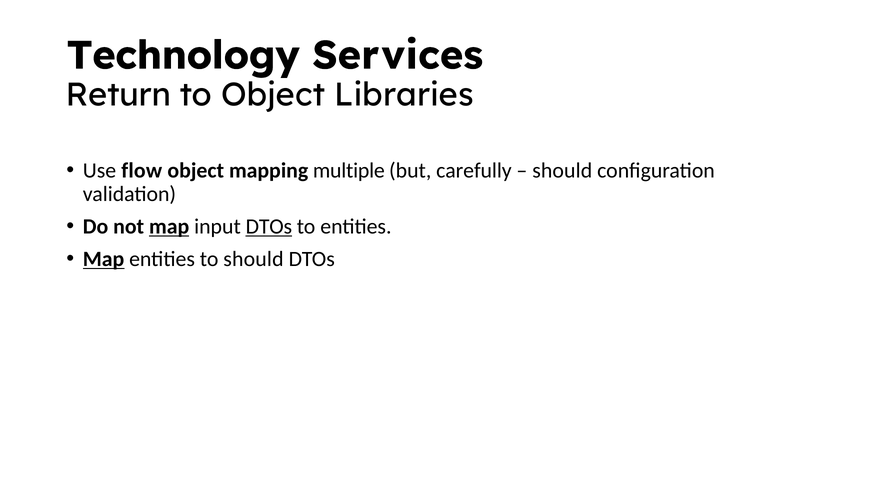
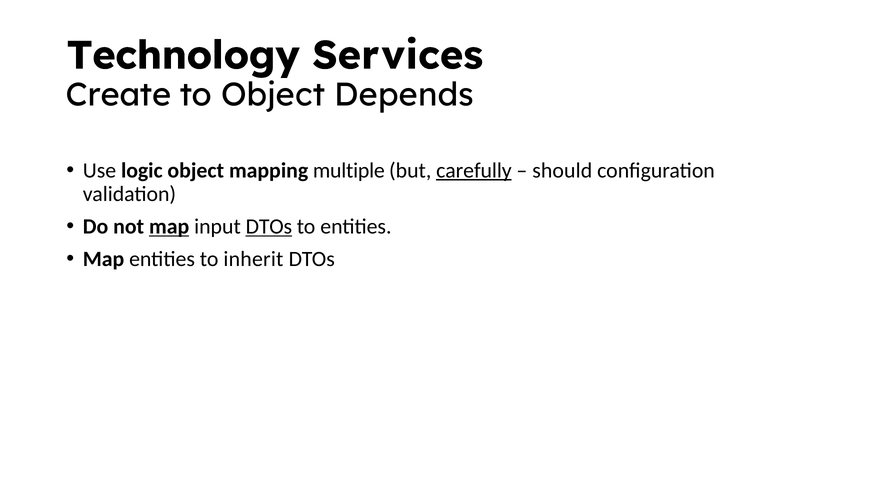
Return: Return -> Create (119, 95)
Libraries: Libraries -> Depends (404, 95)
flow: flow -> logic (142, 171)
carefully underline: none -> present (474, 171)
Map underline: present -> none (104, 259)
to should: should -> inherit (253, 259)
